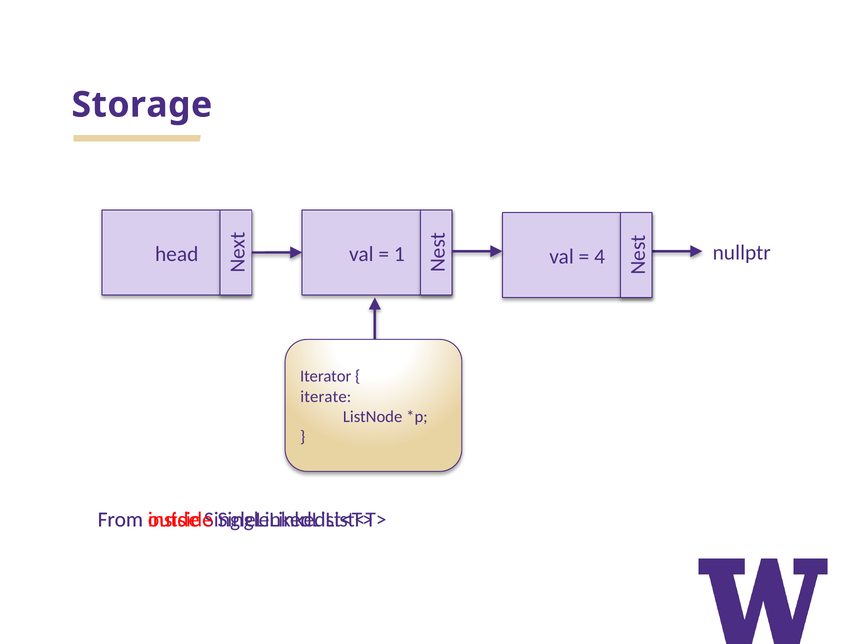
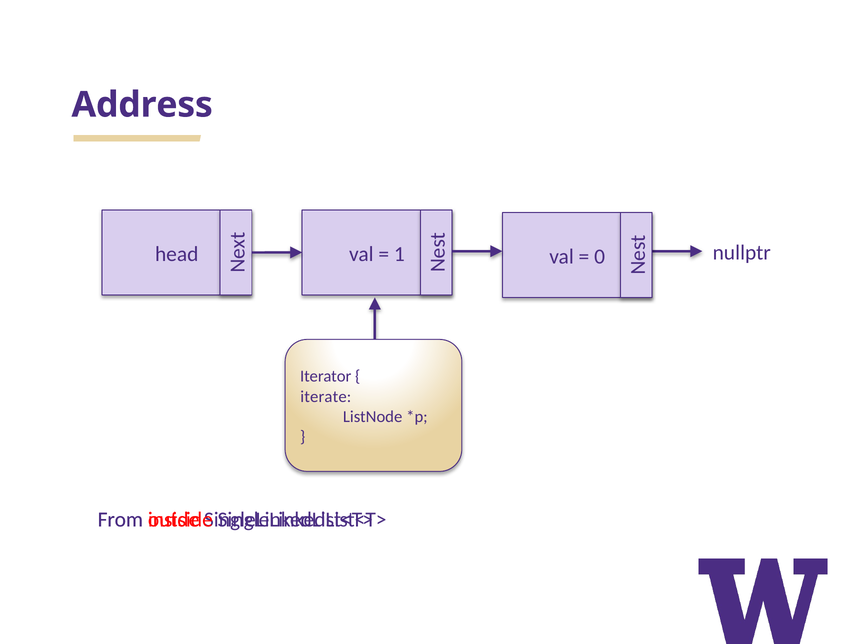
Storage: Storage -> Address (142, 105)
4: 4 -> 0 (600, 256)
